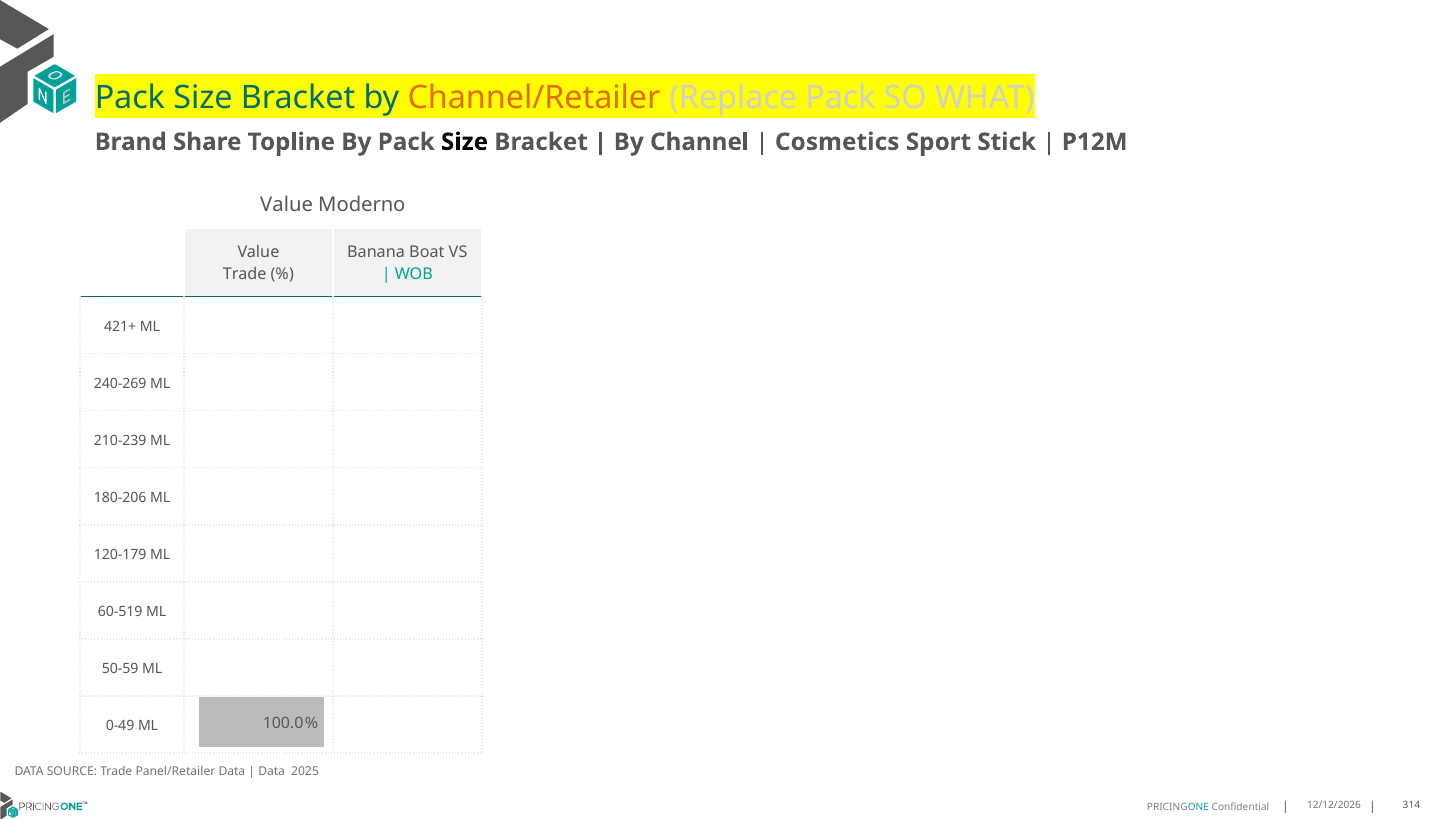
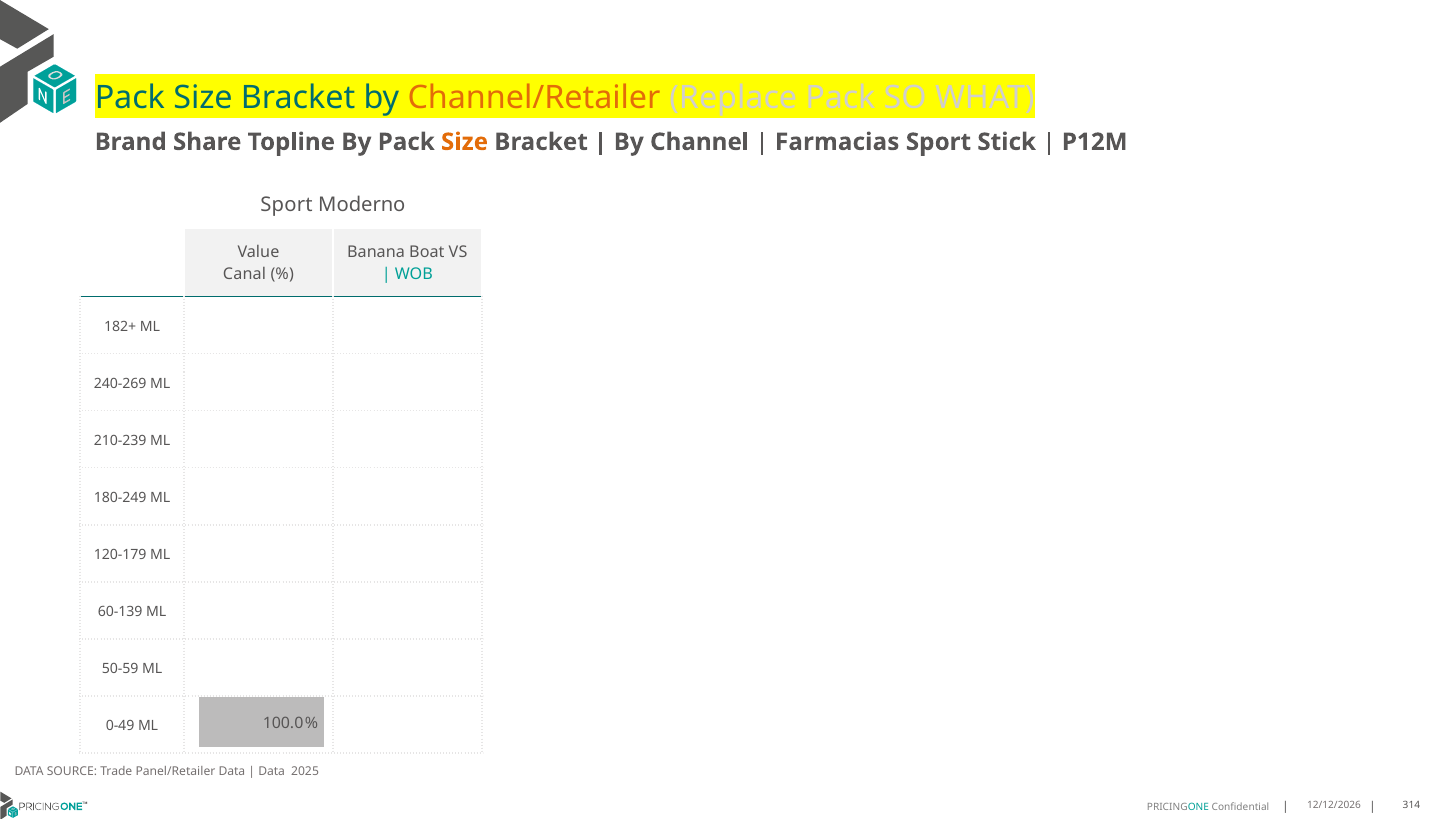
Size colour: black -> orange (465, 142)
Cosmetics: Cosmetics -> Farmacias (837, 142)
Value: Value -> Sport (286, 204)
Trade: Trade -> Canal (245, 274)
421+: 421+ -> 182+ (120, 326)
180-206: 180-206 -> 180-249 (120, 497)
60-519: 60-519 -> 60-139 (120, 612)
